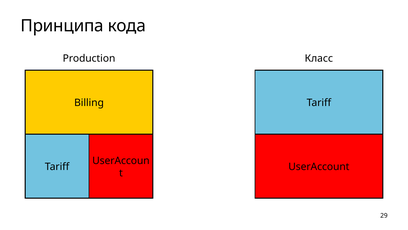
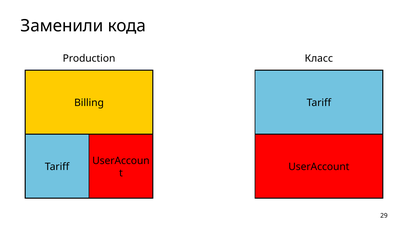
Принципа: Принципа -> Заменили (62, 26)
